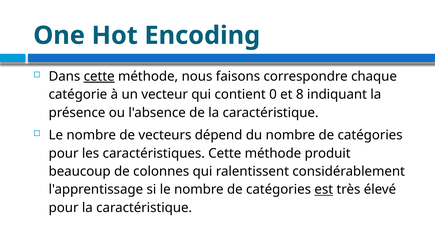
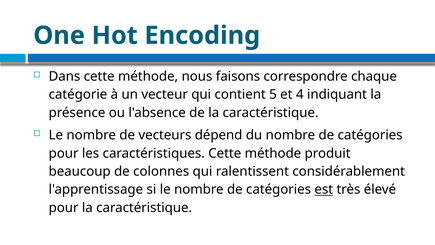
cette underline: present -> none (99, 76)
0: 0 -> 5 (273, 94)
8: 8 -> 4 (300, 94)
